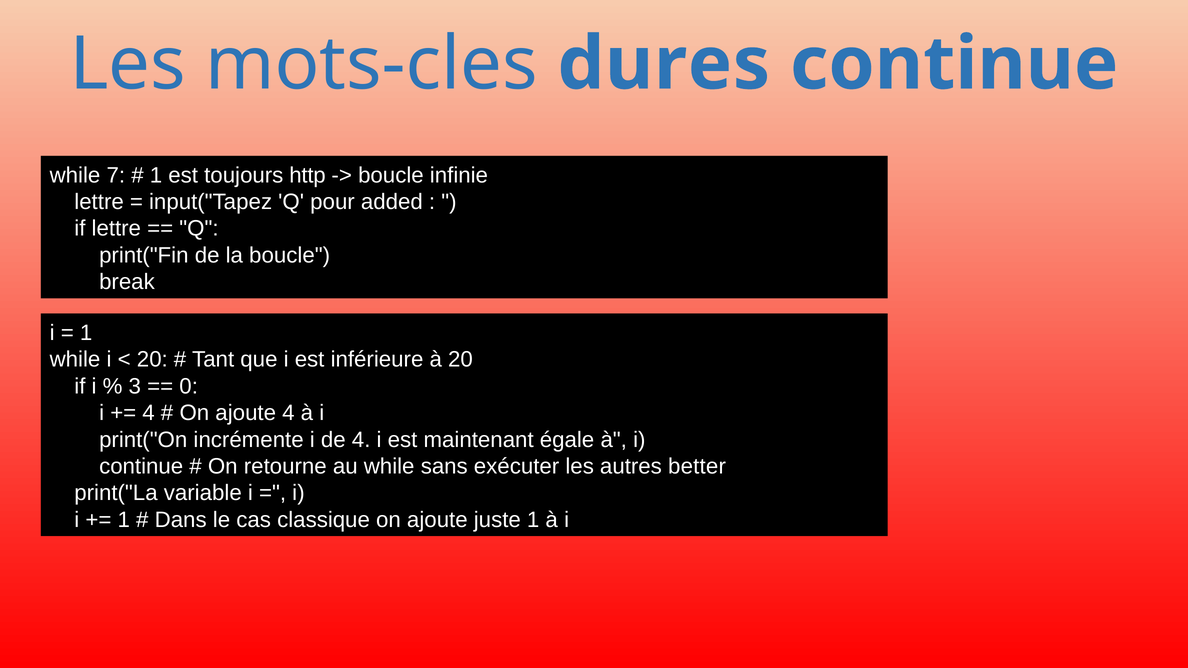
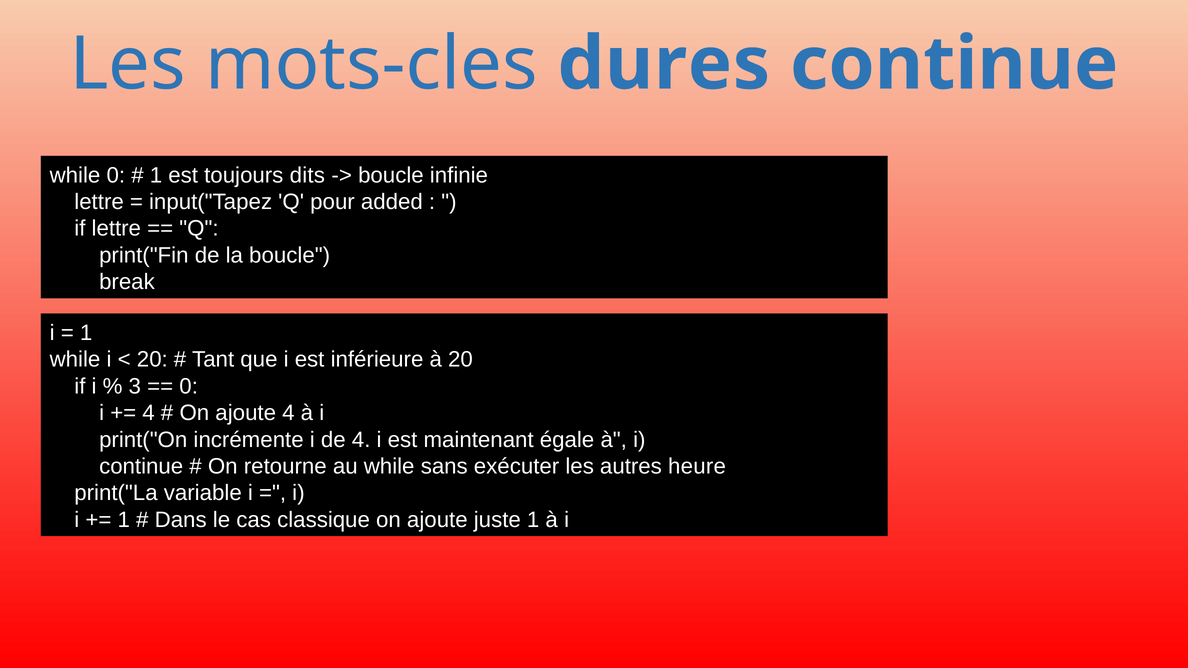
while 7: 7 -> 0 (116, 175)
http: http -> dits (307, 175)
better: better -> heure (697, 467)
